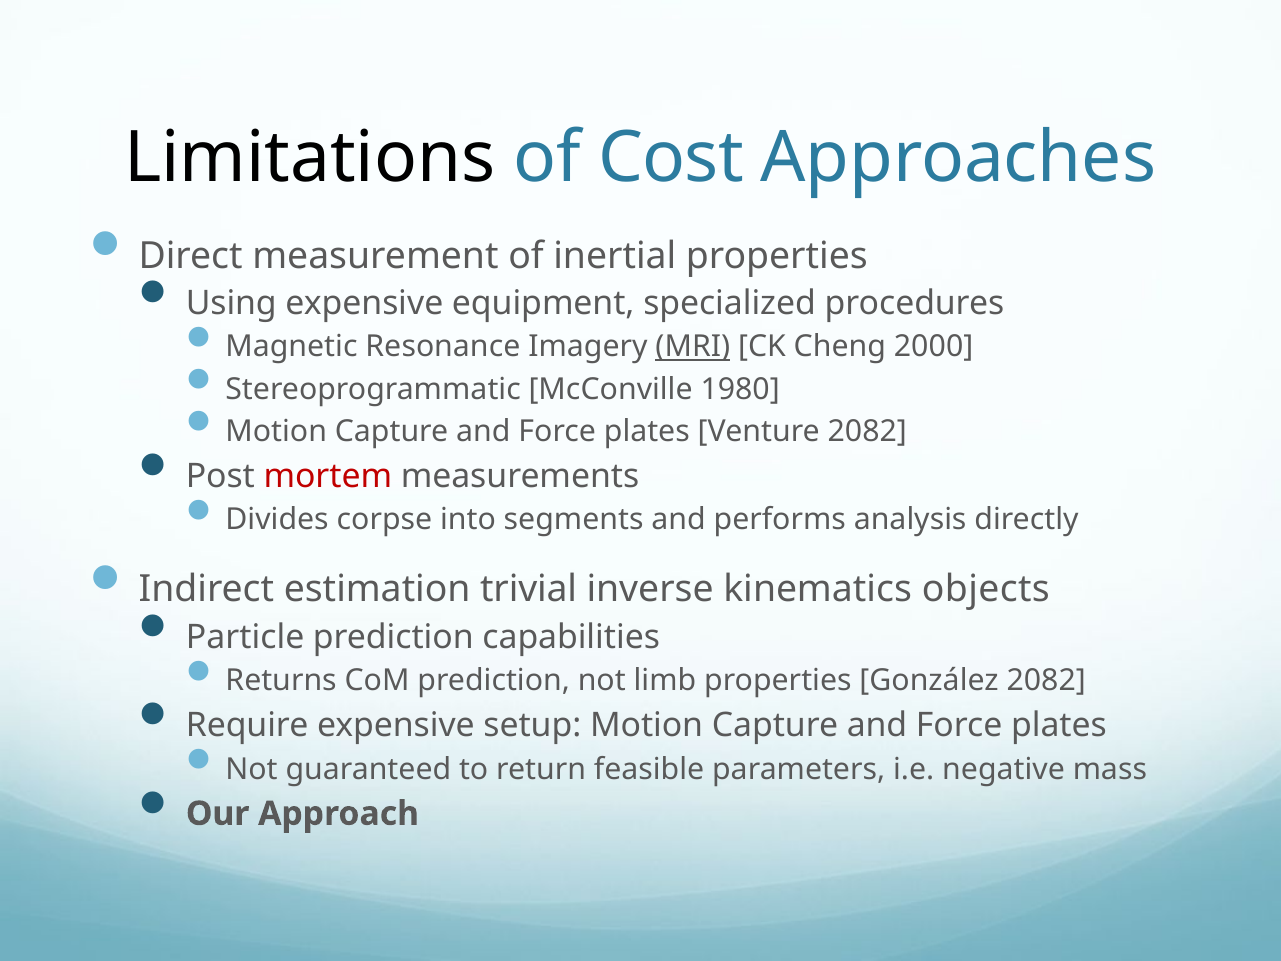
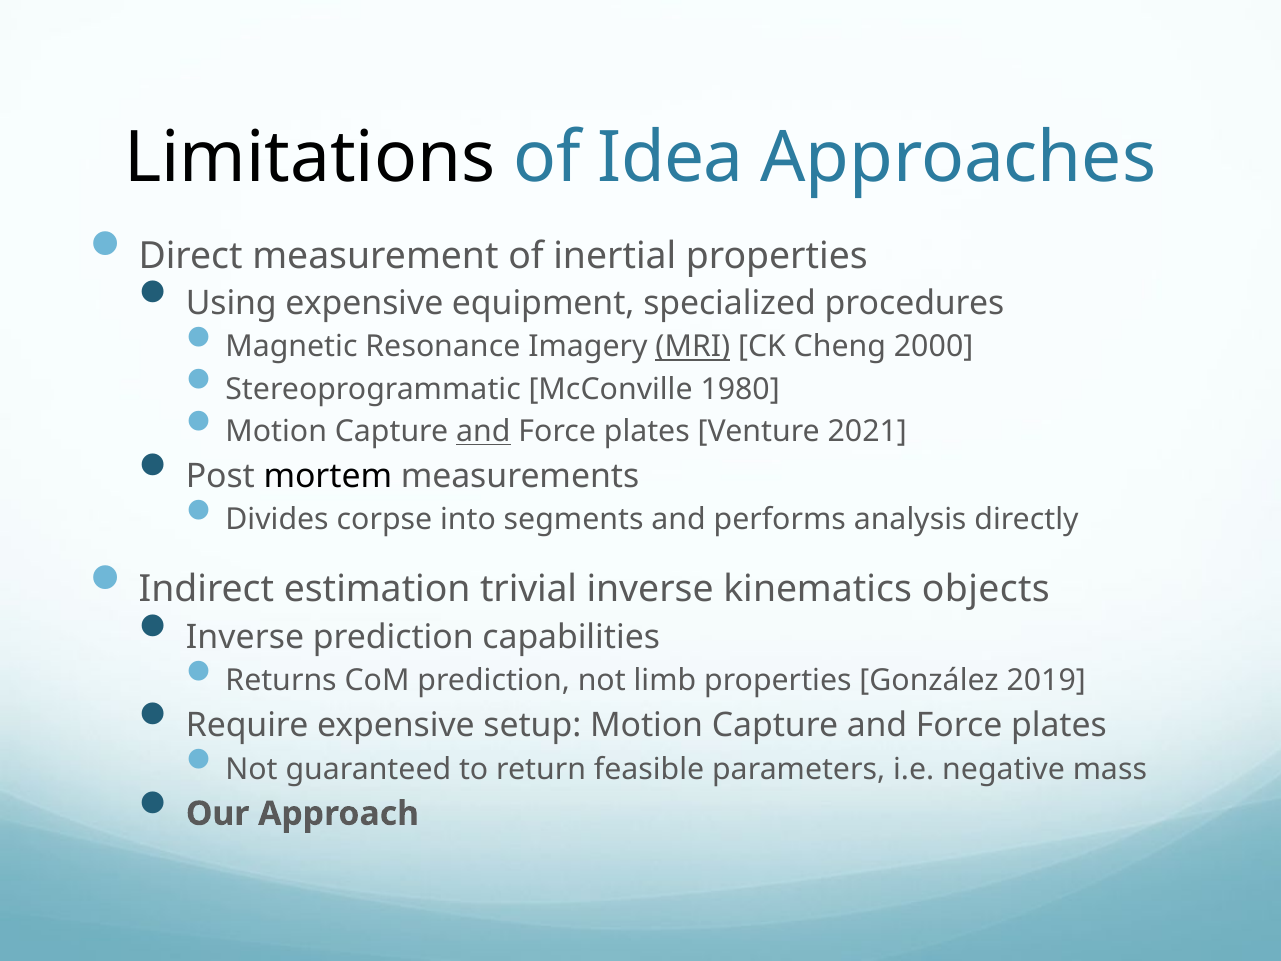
Cost: Cost -> Idea (671, 158)
and underline: none -> present (483, 431)
Venture 2082: 2082 -> 2021 (867, 431)
mortem colour: red -> black (328, 476)
Particle: Particle -> Inverse (245, 637)
González 2082: 2082 -> 2019 (1046, 680)
